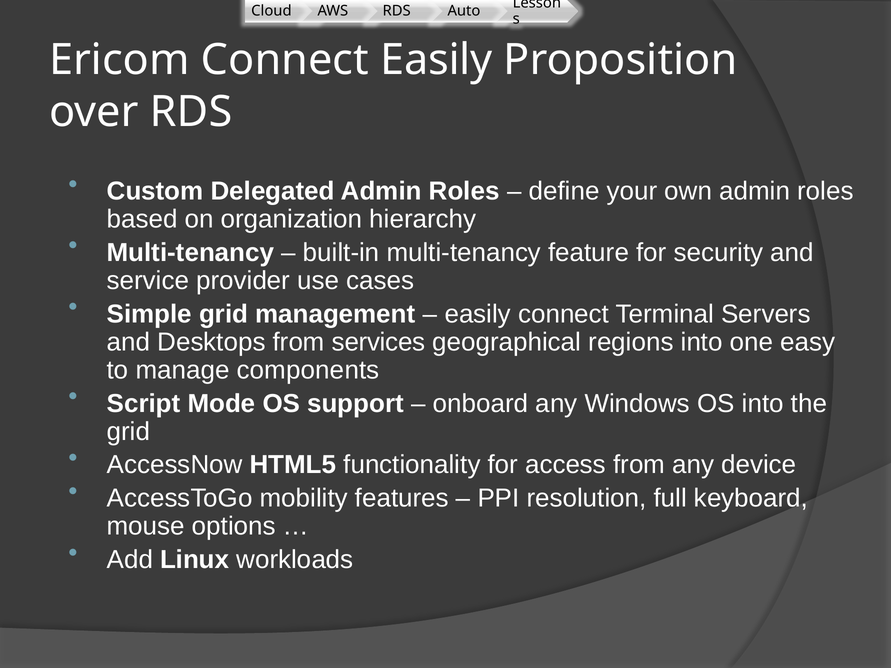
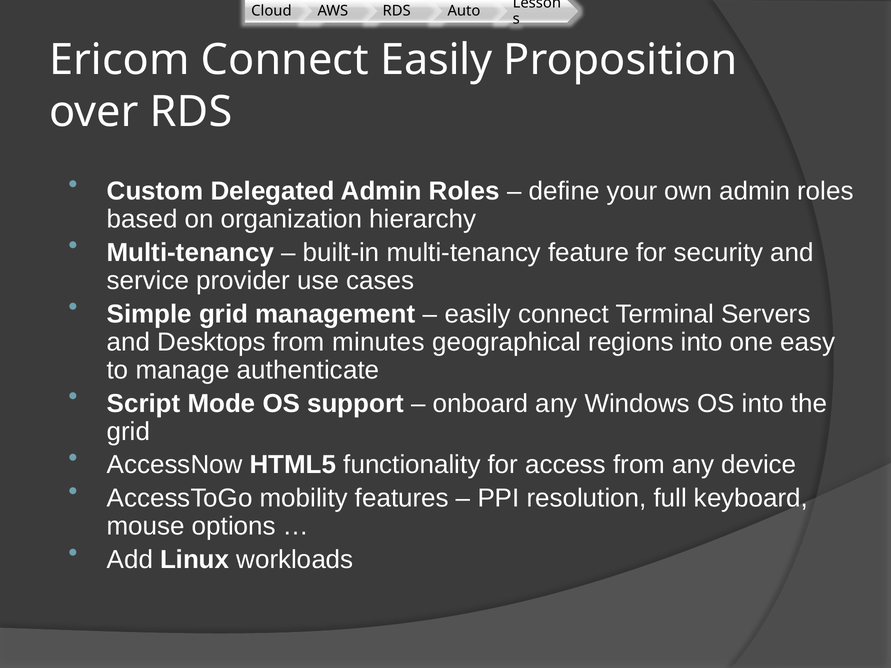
services: services -> minutes (378, 342)
components: components -> authenticate (308, 370)
